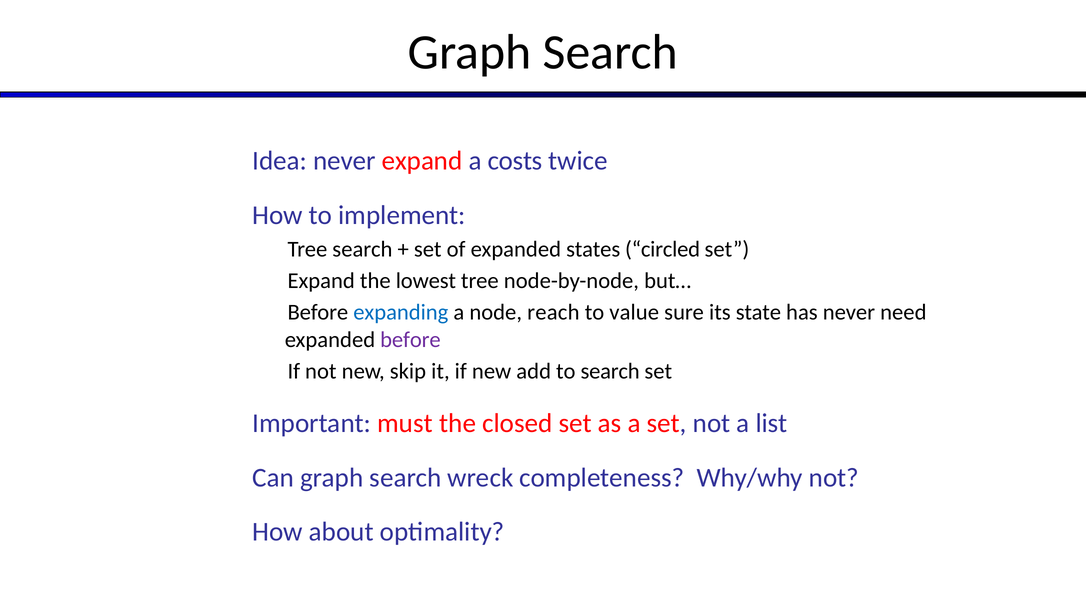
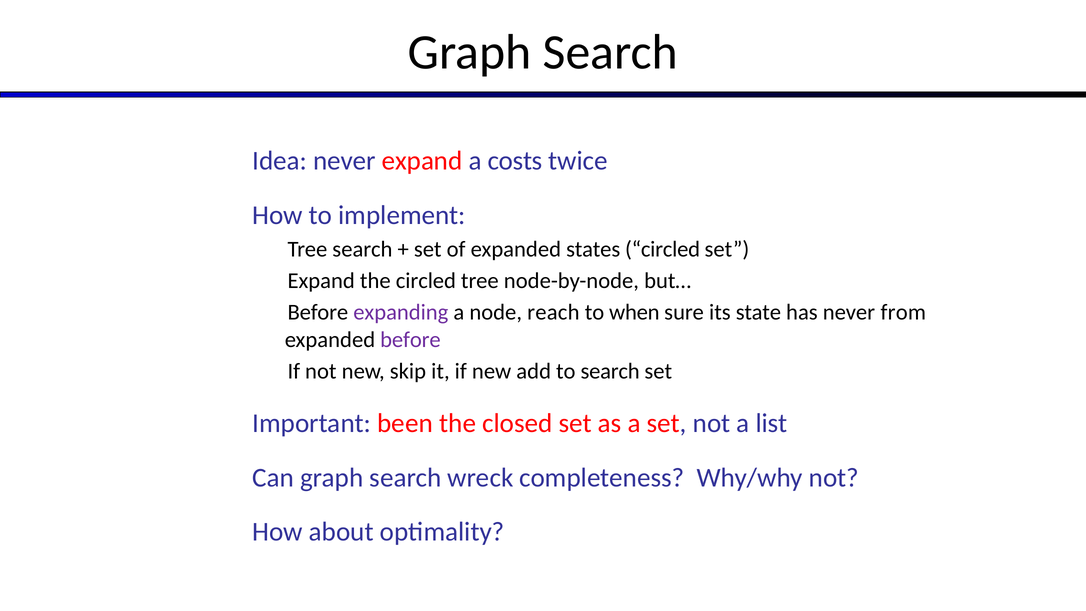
the lowest: lowest -> circled (426, 281)
expanding colour: blue -> purple (401, 312)
value: value -> when (634, 312)
need: need -> from (903, 312)
must: must -> been (405, 423)
